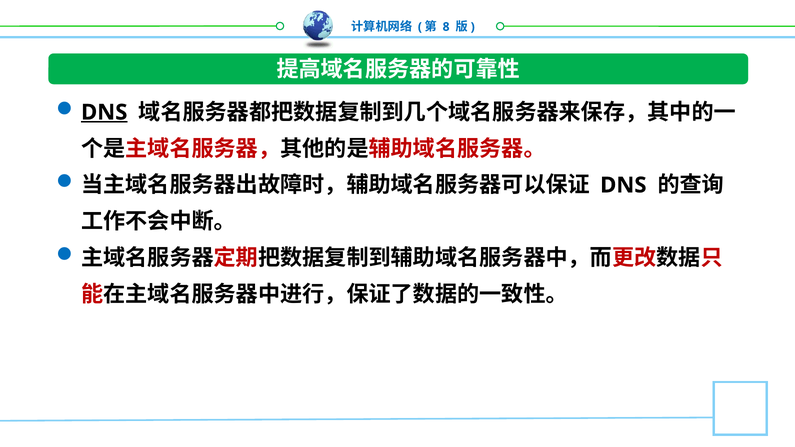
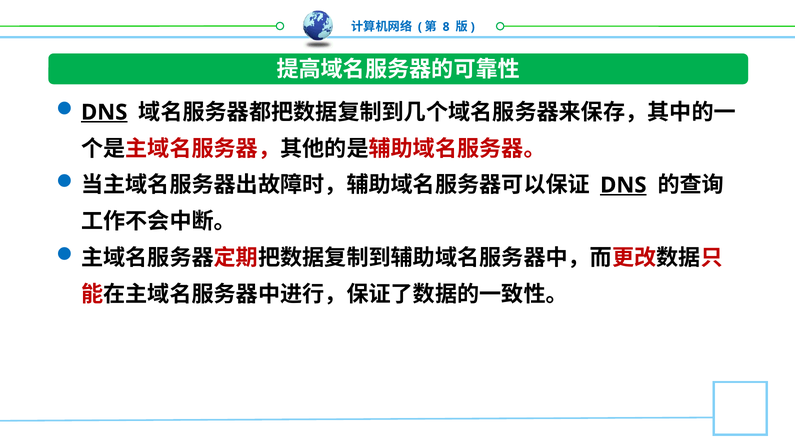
DNS underline: none -> present (623, 185)
